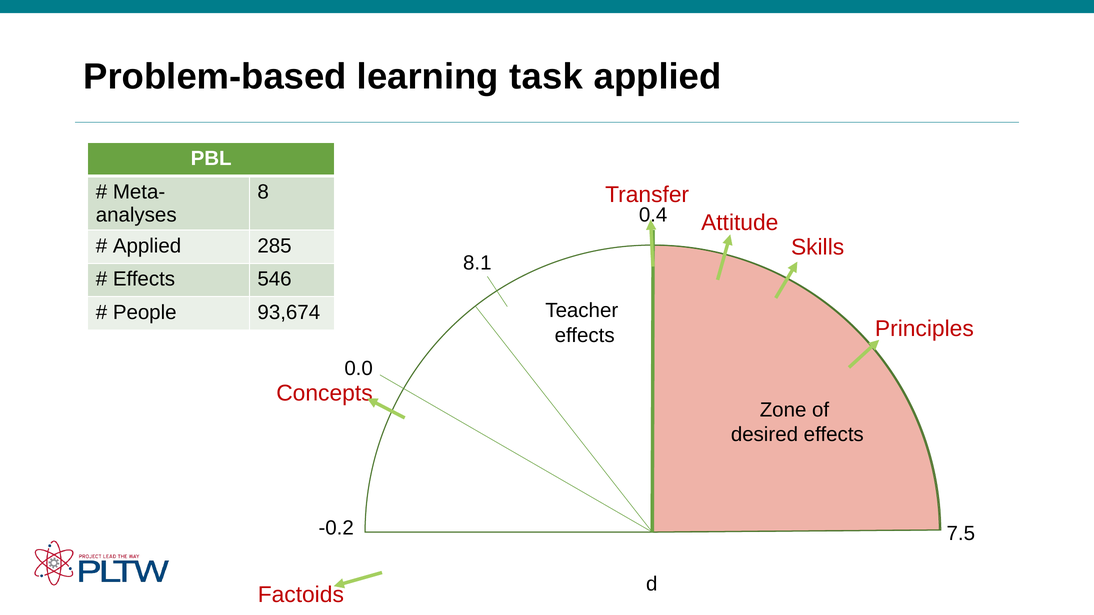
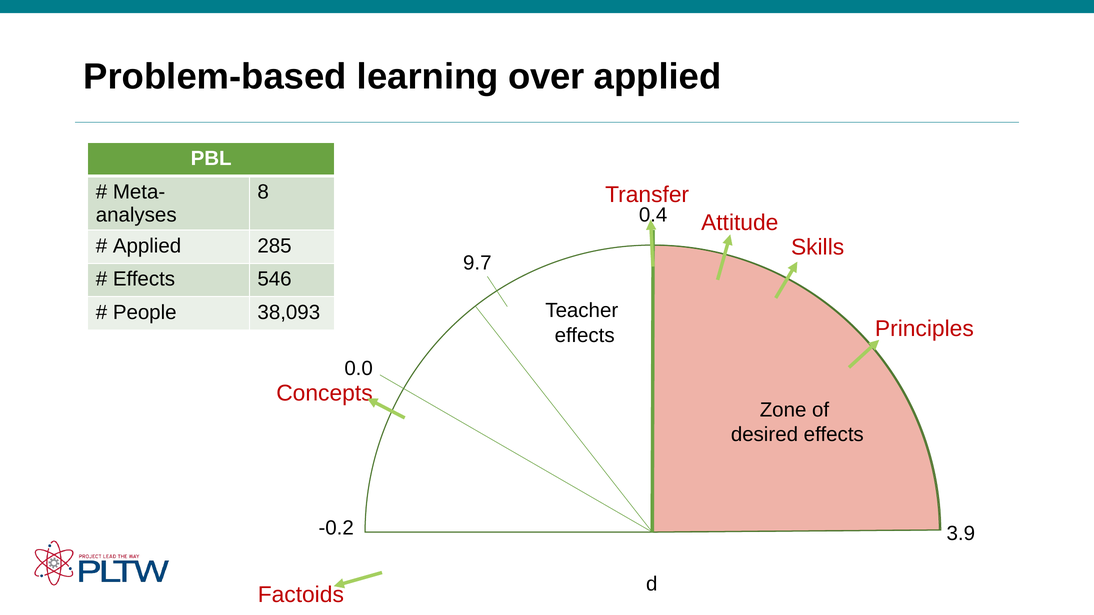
task: task -> over (546, 77)
8.1: 8.1 -> 9.7 (477, 263)
93,674: 93,674 -> 38,093 (289, 313)
7.5: 7.5 -> 3.9 (961, 534)
